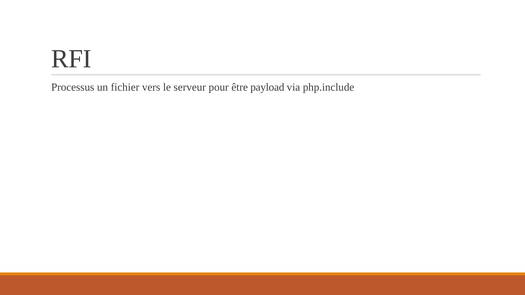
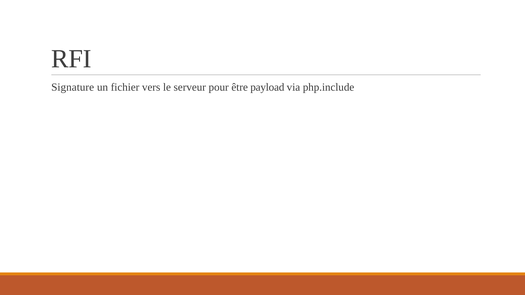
Processus: Processus -> Signature (73, 87)
